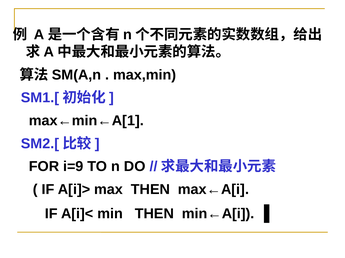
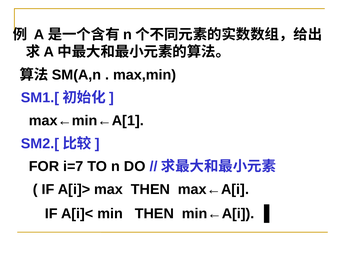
i=9: i=9 -> i=7 (73, 167)
